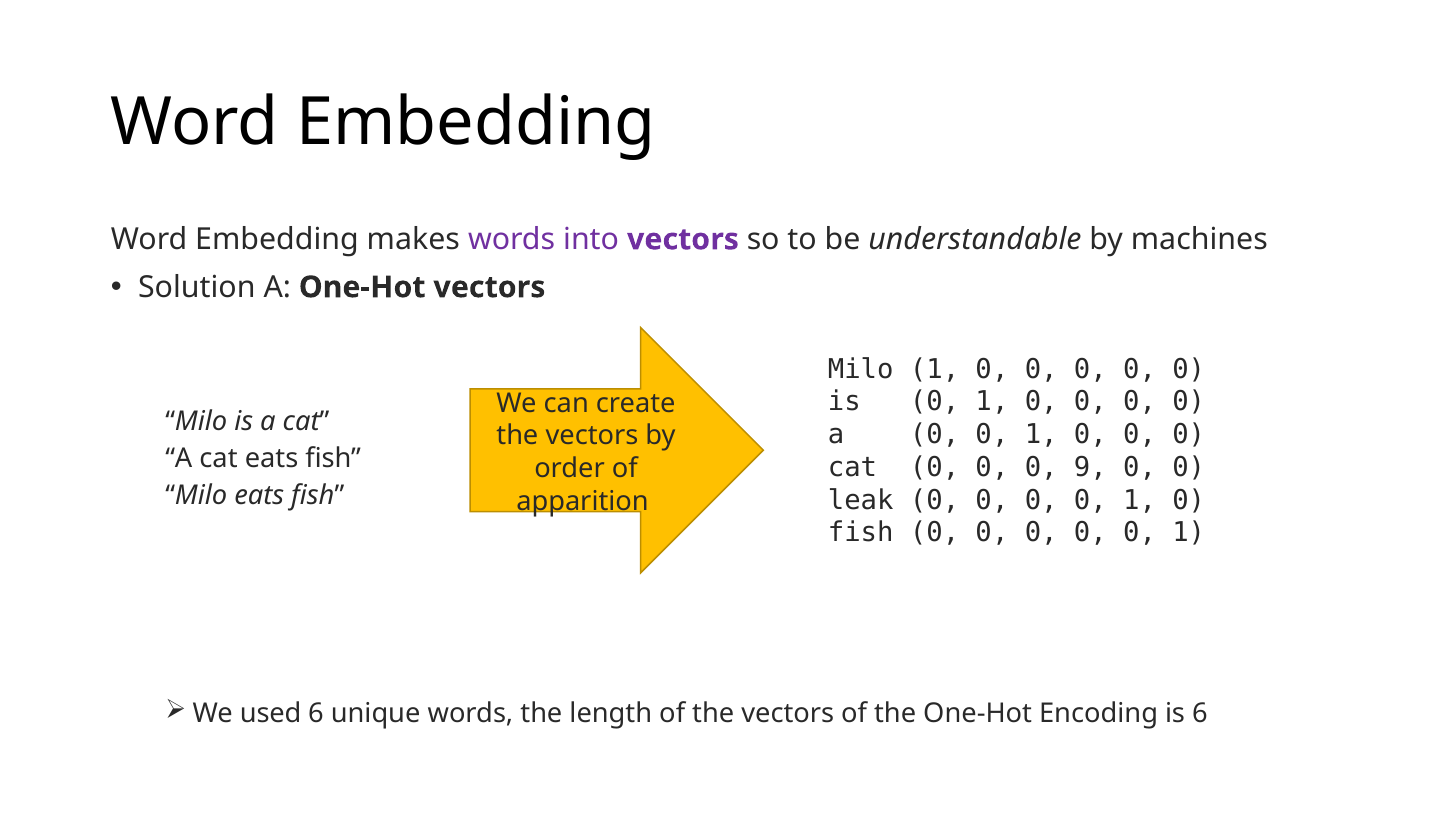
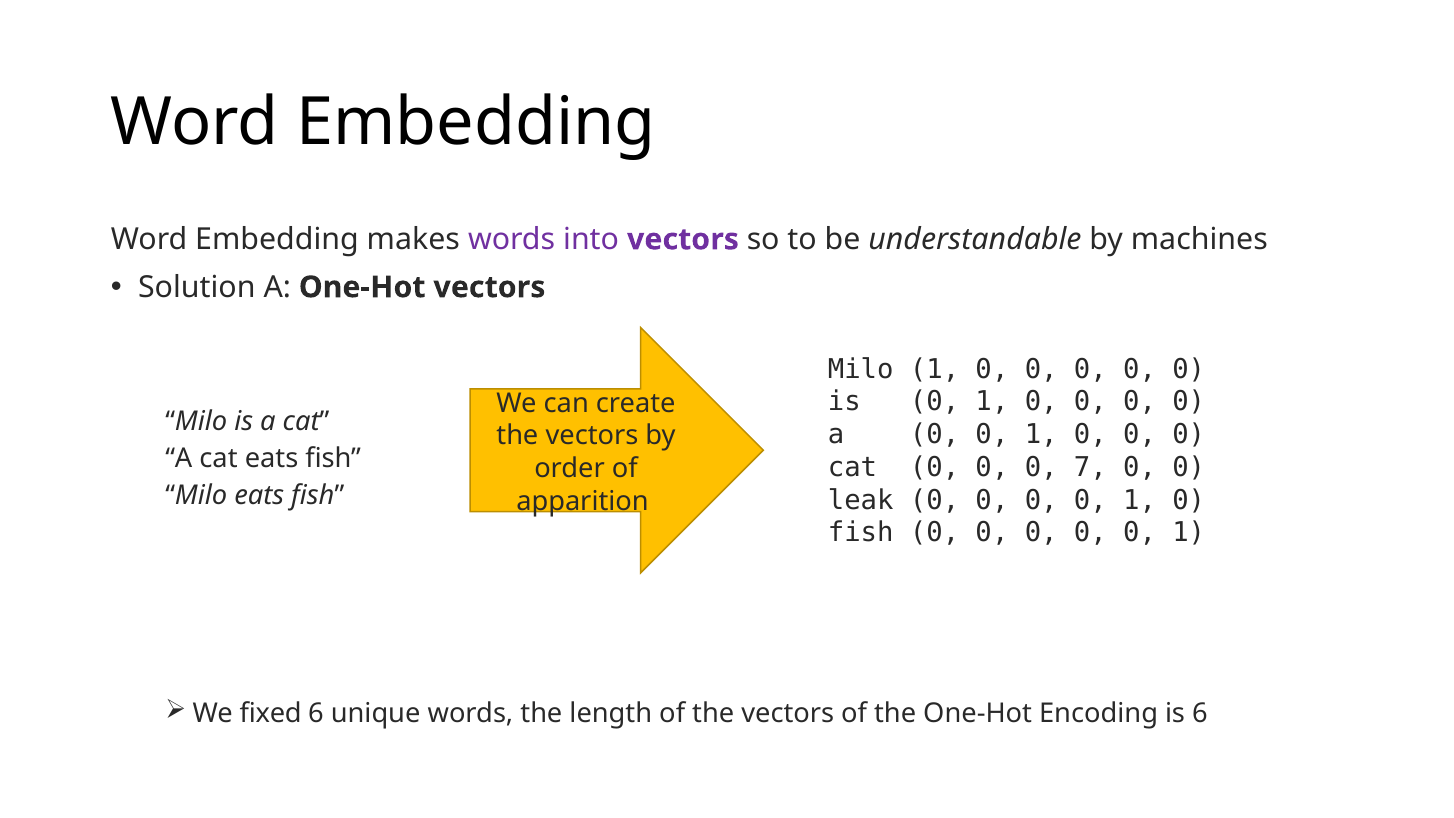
9: 9 -> 7 (1090, 467)
used: used -> fixed (271, 713)
